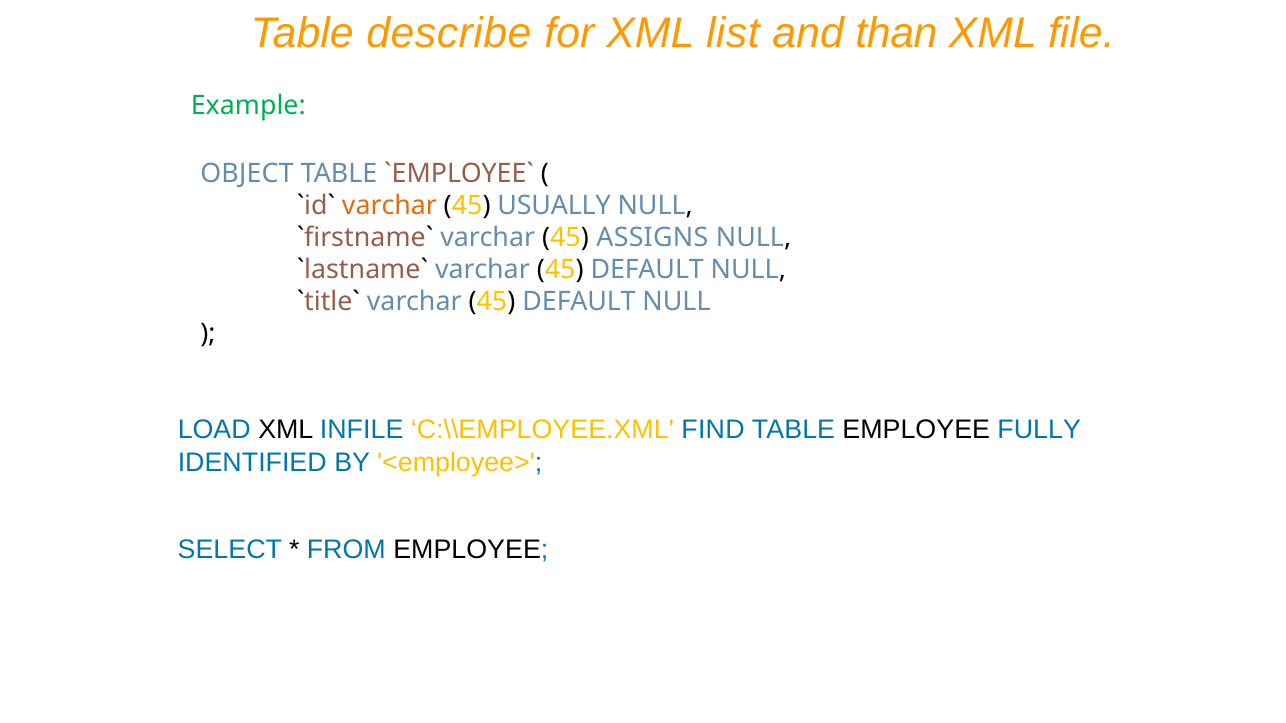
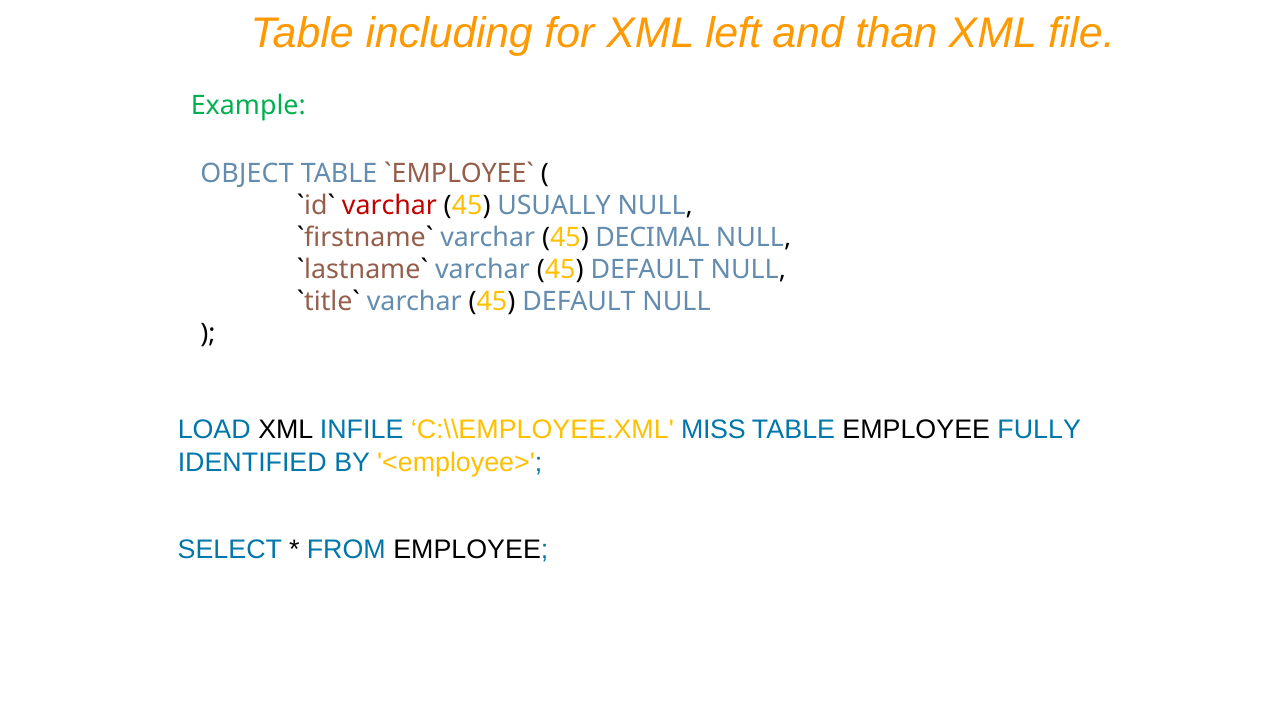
describe: describe -> including (449, 33)
list: list -> left (733, 33)
varchar colour: orange -> red (389, 206)
ASSIGNS: ASSIGNS -> DECIMAL (653, 238)
FIND: FIND -> MISS (713, 430)
